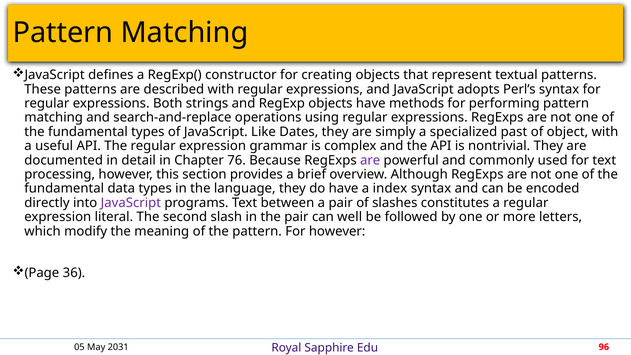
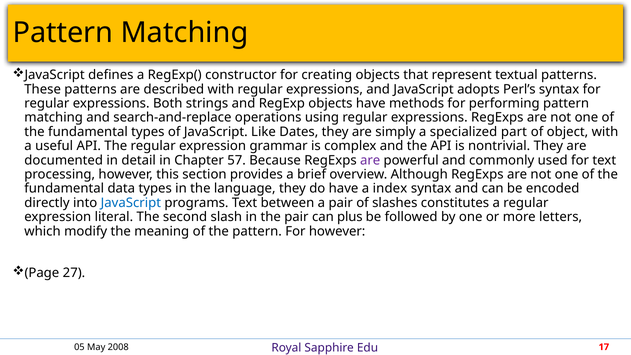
past: past -> part (514, 132)
76: 76 -> 57 (237, 160)
JavaScript colour: purple -> blue (131, 203)
well: well -> plus (350, 217)
36: 36 -> 27 (74, 273)
2031: 2031 -> 2008 (118, 347)
96: 96 -> 17 (604, 347)
